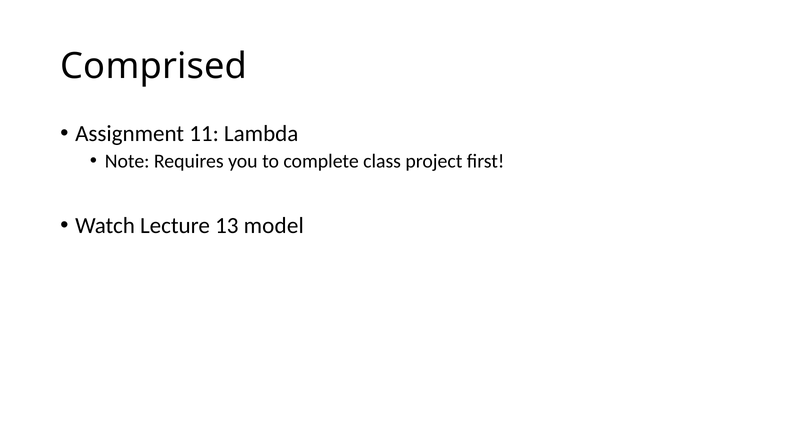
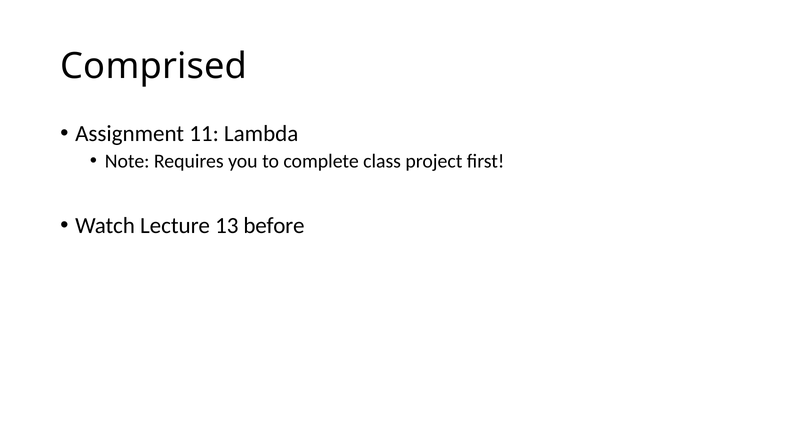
model: model -> before (274, 226)
